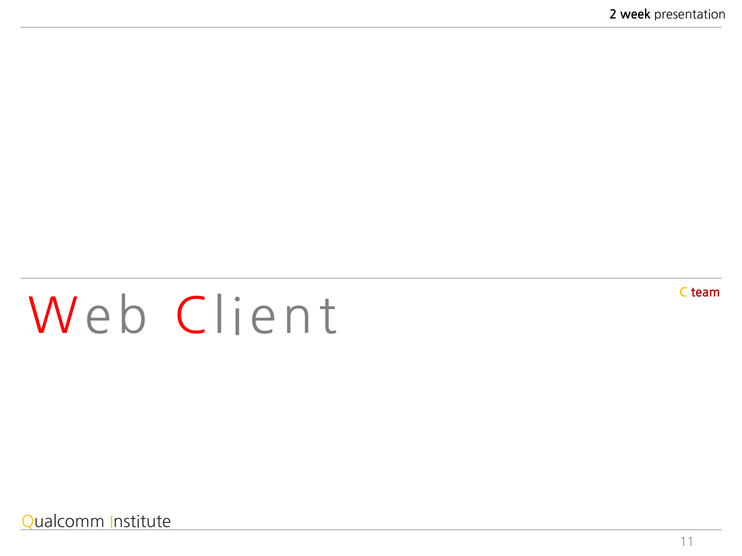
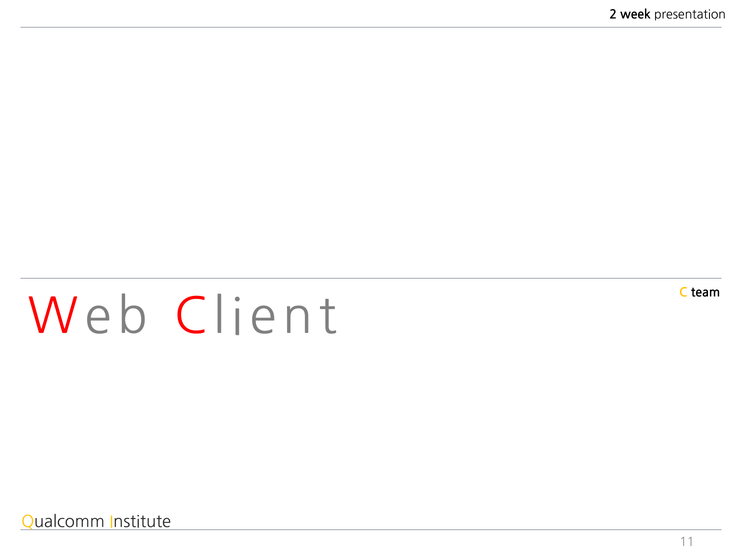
team colour: red -> black (706, 293)
